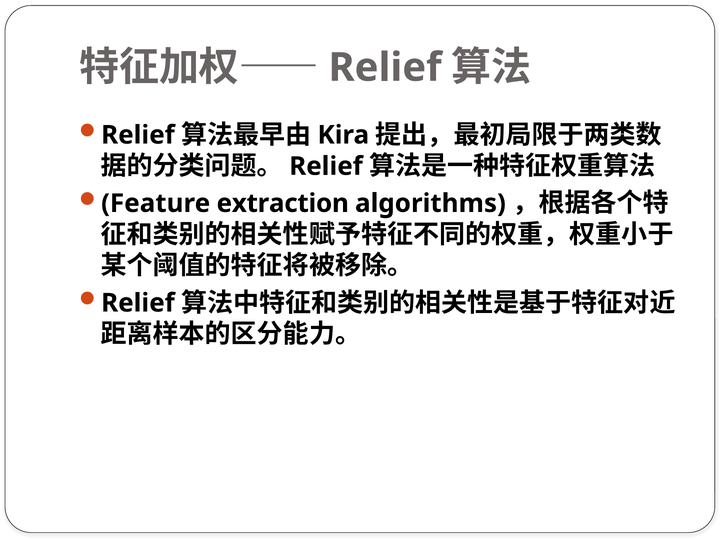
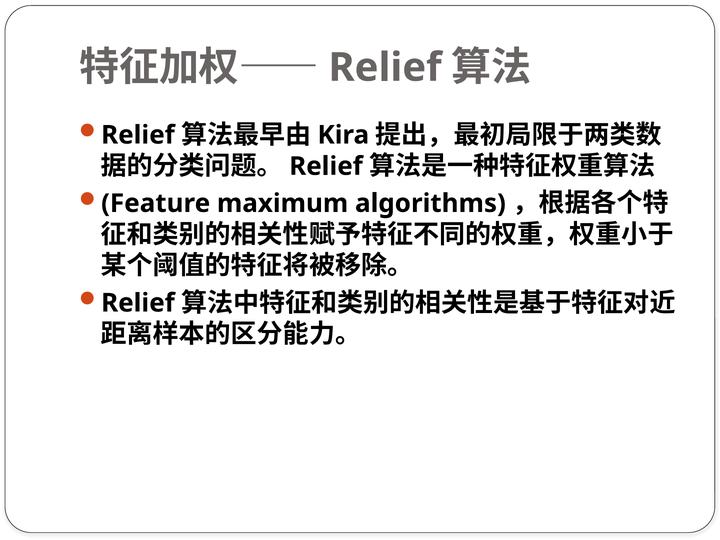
extraction: extraction -> maximum (283, 203)
